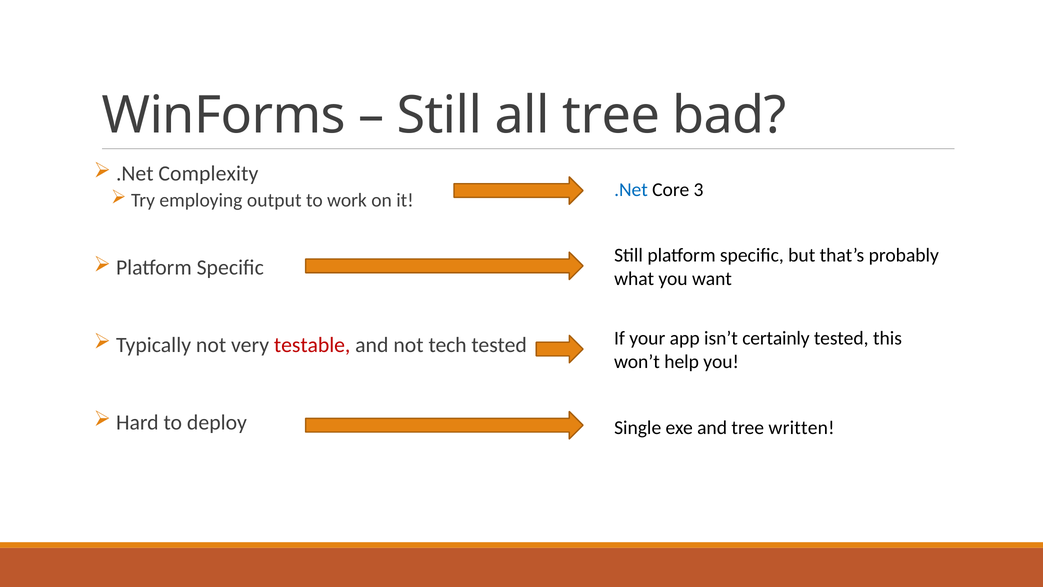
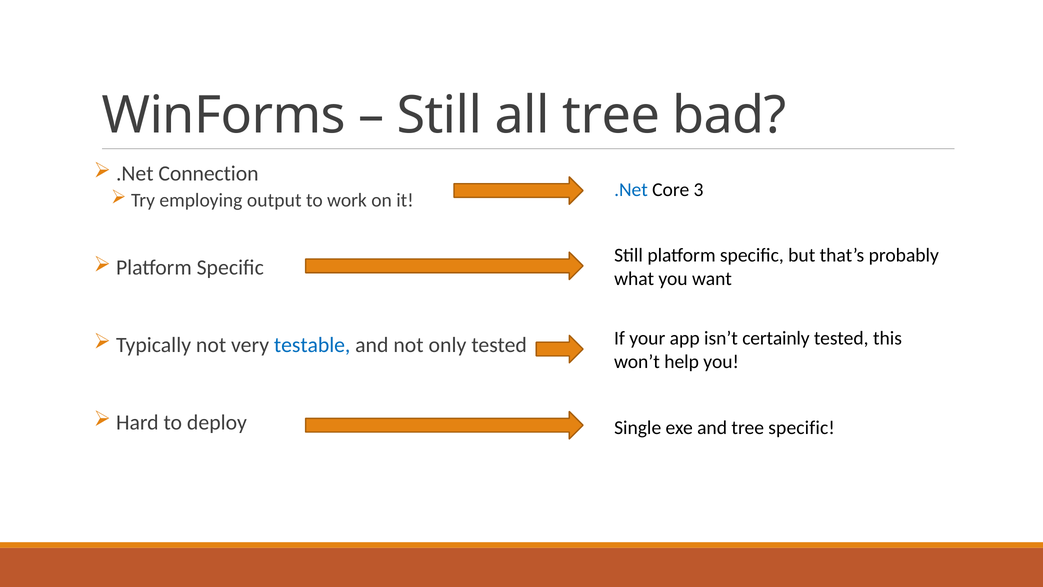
Complexity: Complexity -> Connection (208, 173)
testable colour: red -> blue (312, 345)
tech: tech -> only (447, 345)
tree written: written -> specific (802, 427)
